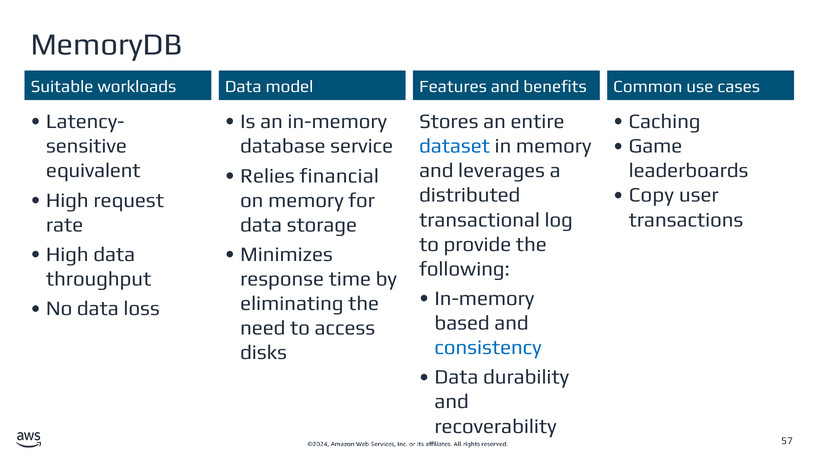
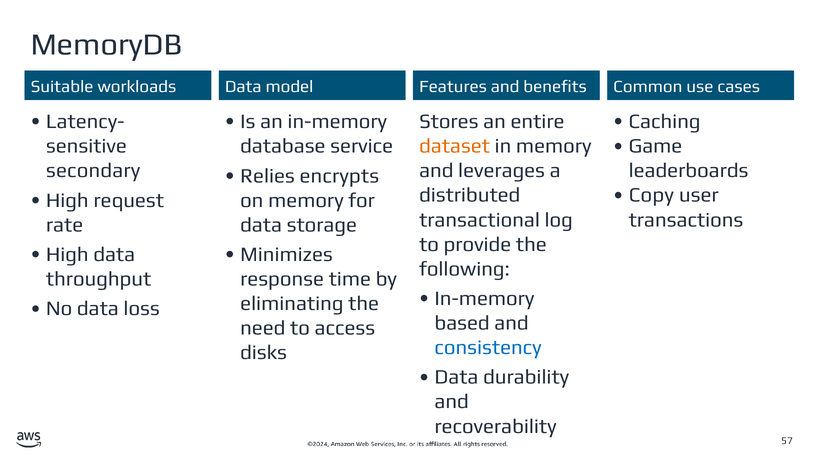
dataset colour: blue -> orange (455, 146)
equivalent: equivalent -> secondary (93, 171)
financial: financial -> encrypts (339, 176)
